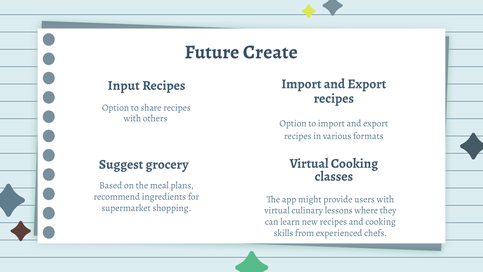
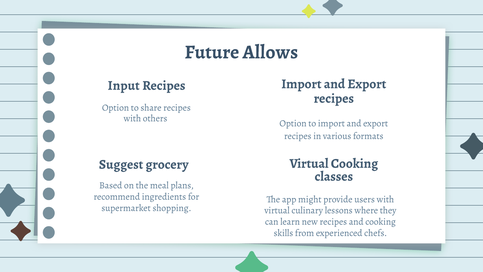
Create: Create -> Allows (270, 52)
